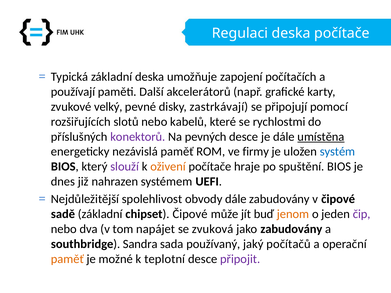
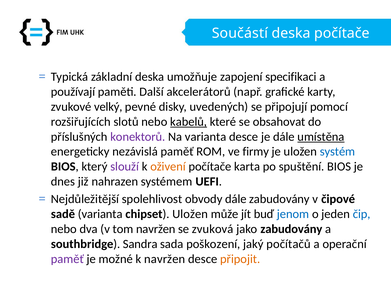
Regulaci: Regulaci -> Součástí (240, 33)
počítačích: počítačích -> specifikaci (291, 77)
zastrkávají: zastrkávají -> uvedených (219, 107)
kabelů underline: none -> present (189, 122)
rychlostmi: rychlostmi -> obsahovat (279, 122)
Na pevných: pevných -> varianta (206, 137)
hraje: hraje -> karta (247, 167)
sadě základní: základní -> varianta (100, 214)
chipset Čipové: Čipové -> Uložen (190, 214)
jenom colour: orange -> blue (293, 214)
čip colour: purple -> blue (362, 214)
tom napájet: napájet -> navržen (156, 229)
používaný: používaný -> poškození (213, 244)
paměť colour: orange -> purple (67, 259)
k teplotní: teplotní -> navržen (165, 259)
připojit colour: purple -> orange (240, 259)
